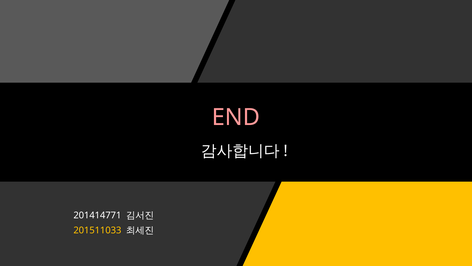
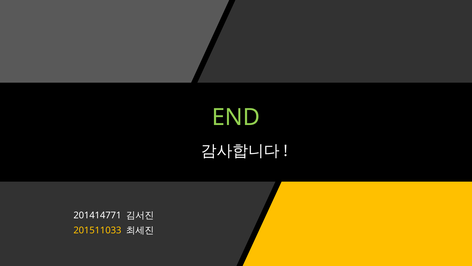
END colour: pink -> light green (236, 117)
